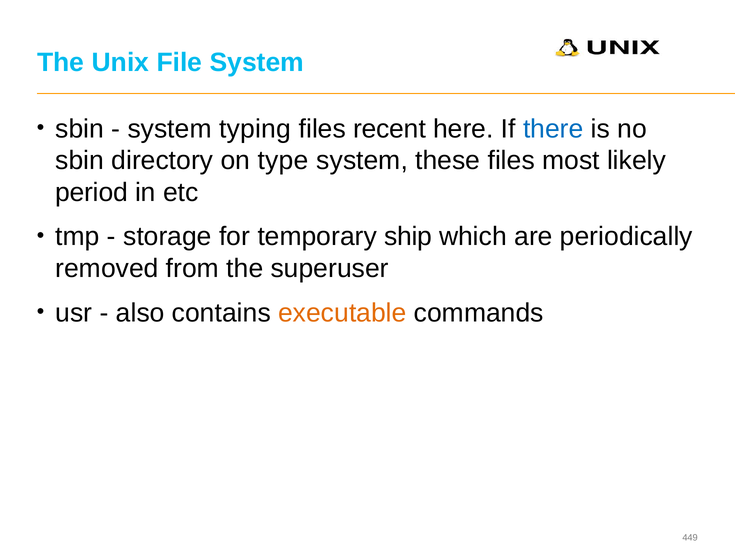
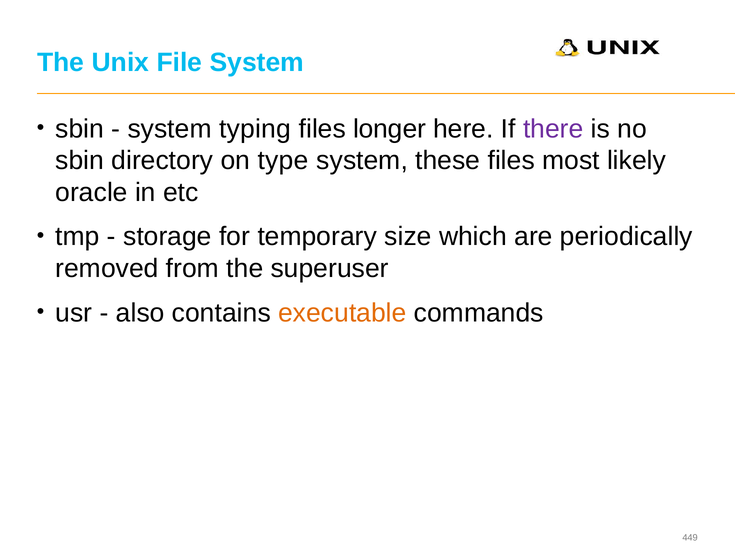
recent: recent -> longer (390, 129)
there colour: blue -> purple (553, 129)
period: period -> oracle (92, 193)
ship: ship -> size (408, 237)
